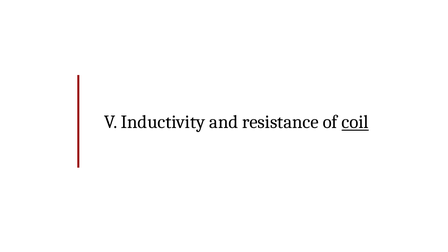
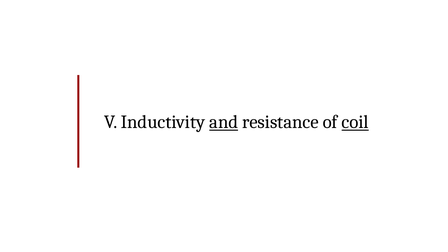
and underline: none -> present (224, 122)
